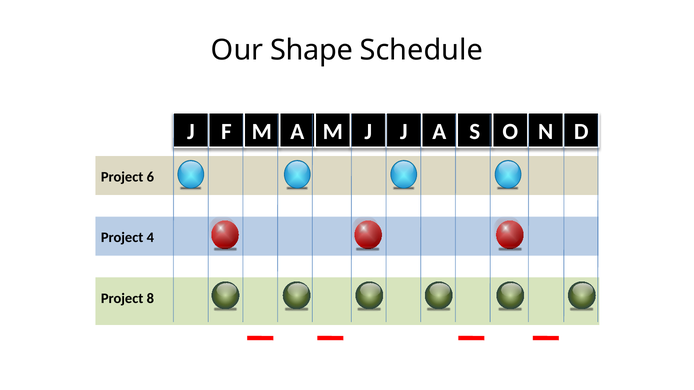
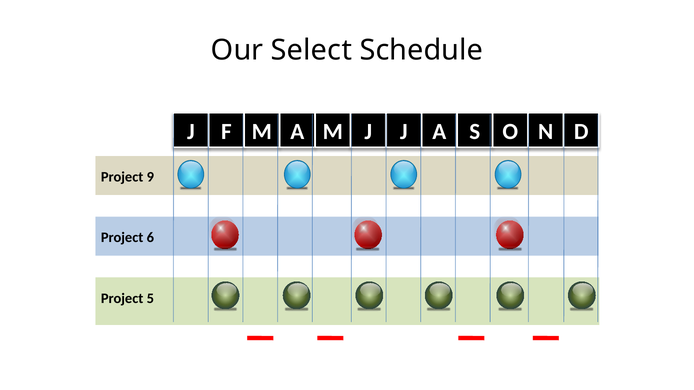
Shape: Shape -> Select (311, 50)
6: 6 -> 9 (150, 177)
4: 4 -> 6 (150, 238)
8: 8 -> 5 (150, 299)
